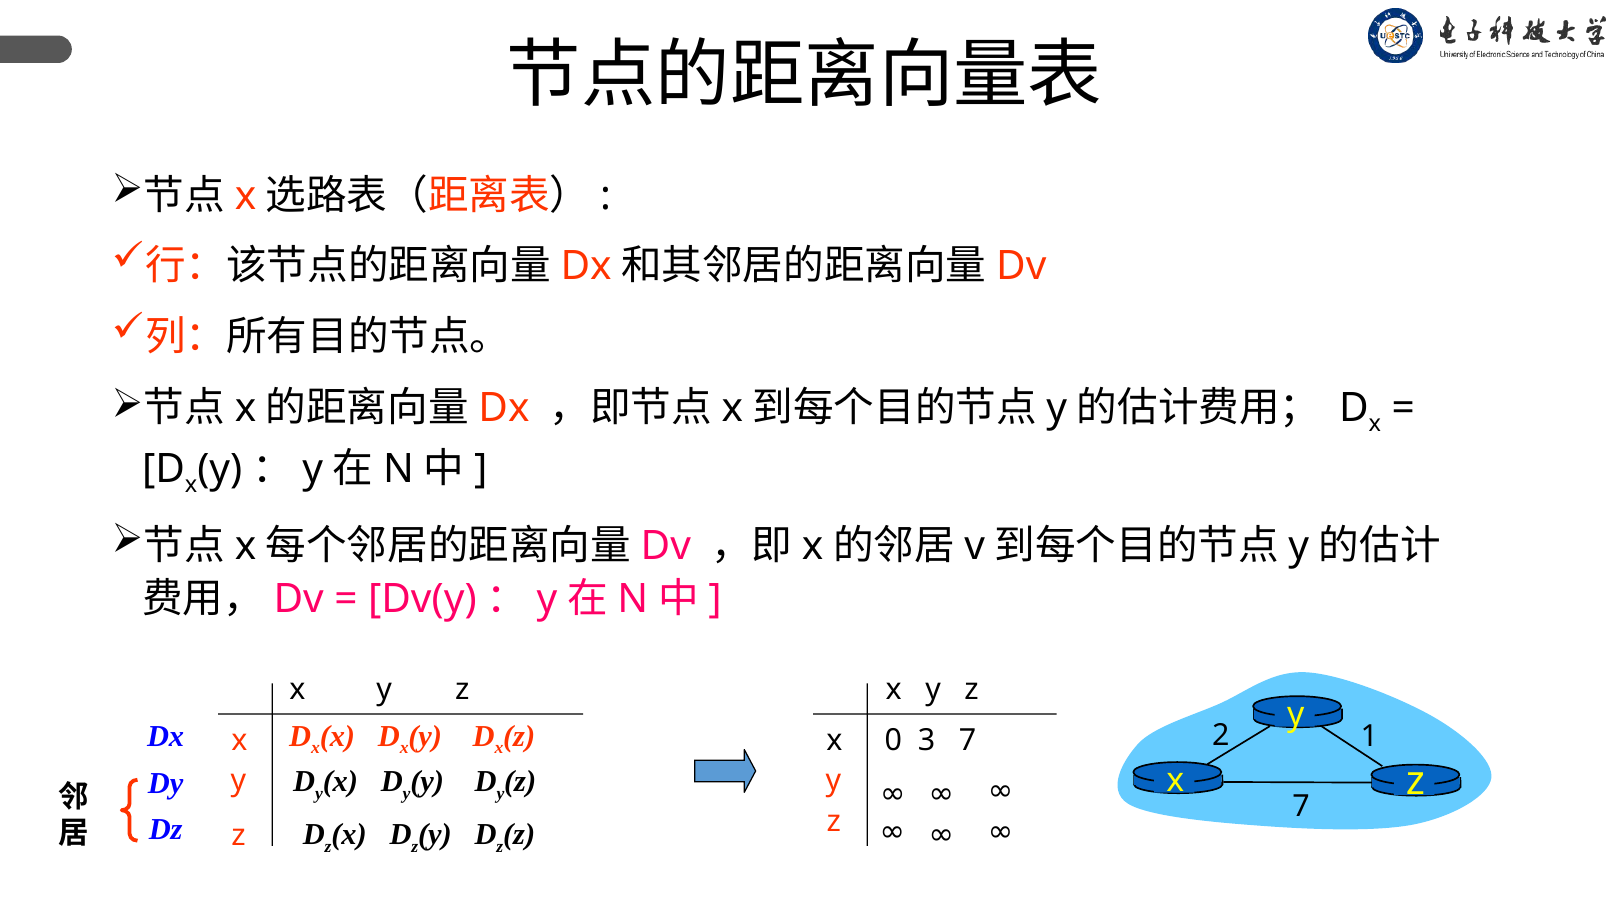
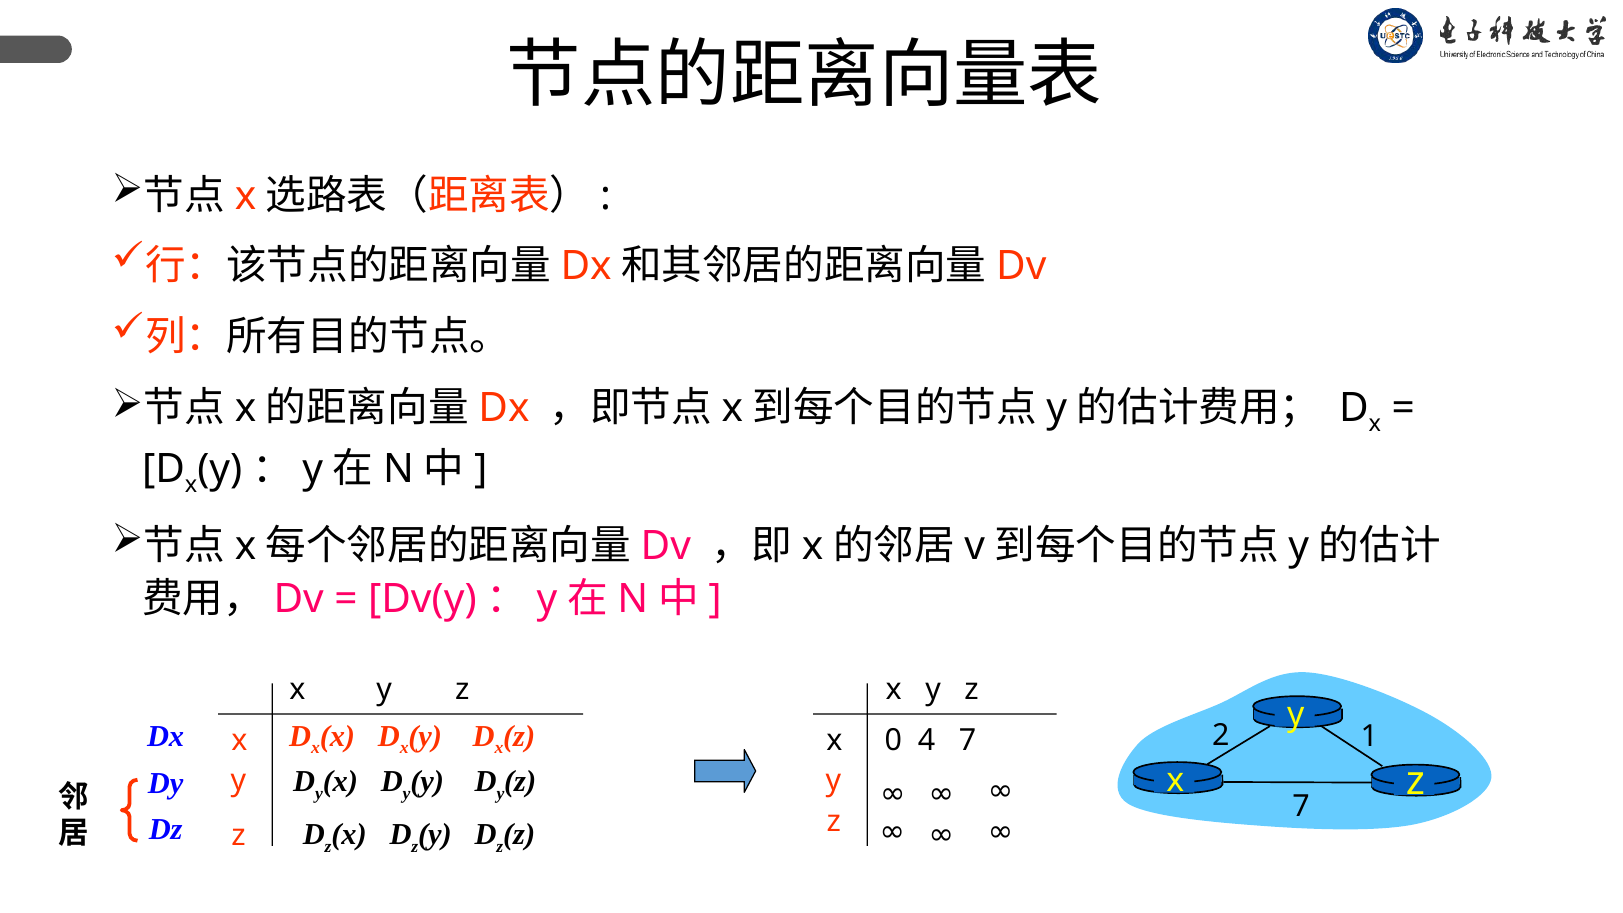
3: 3 -> 4 (927, 740)
